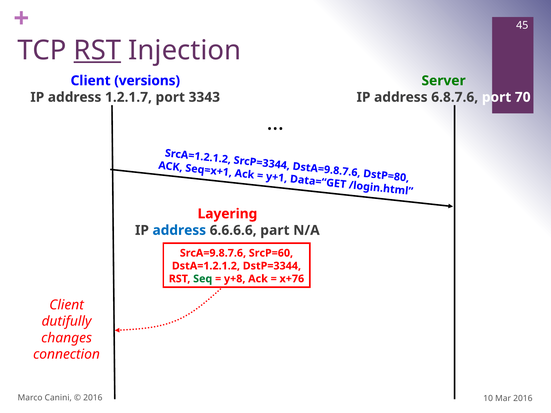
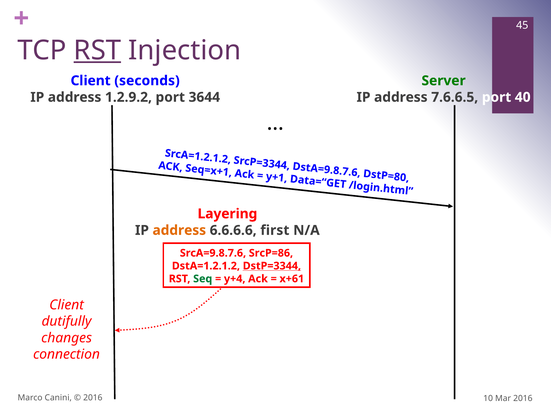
versions: versions -> seconds (147, 81)
1.2.1.7: 1.2.1.7 -> 1.2.9.2 (128, 97)
3343: 3343 -> 3644 (204, 97)
6.8.7.6: 6.8.7.6 -> 7.6.6.5 (455, 97)
70: 70 -> 40 (523, 97)
address colour: blue -> orange (179, 230)
part: part -> first (275, 230)
SrcP=60: SrcP=60 -> SrcP=86 (271, 253)
DstP=3344 underline: none -> present (272, 266)
y+8: y+8 -> y+4 (235, 279)
x+76: x+76 -> x+61 (292, 279)
